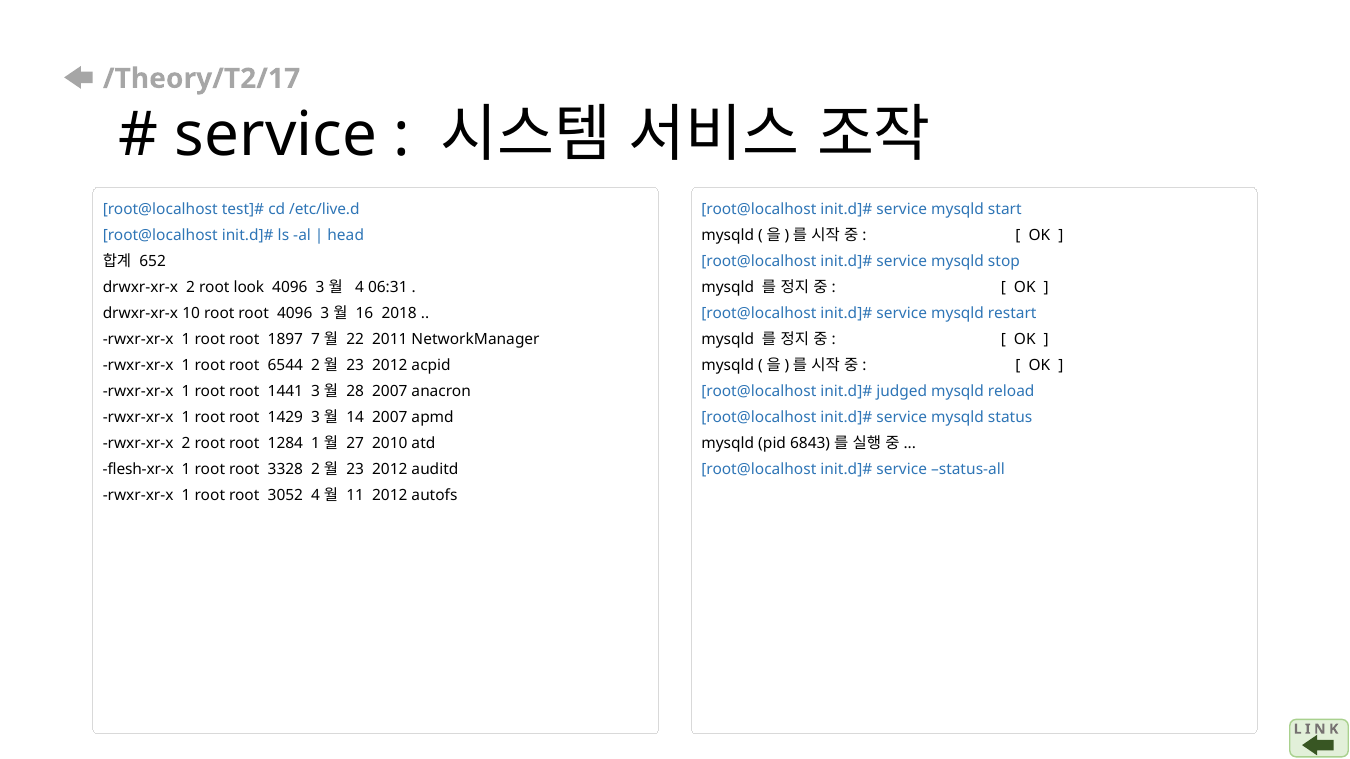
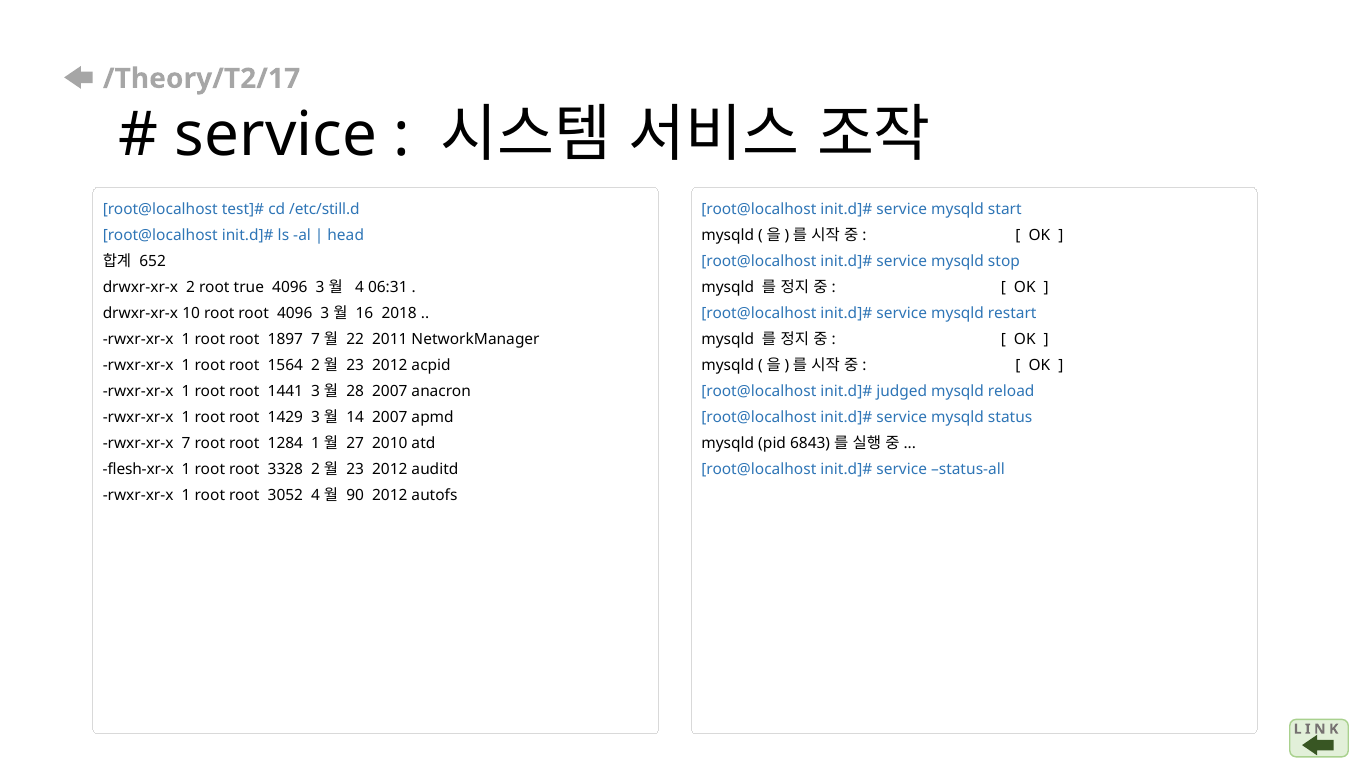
/etc/live.d: /etc/live.d -> /etc/still.d (324, 210)
look: look -> true (249, 288)
6544: 6544 -> 1564 (285, 366)
rwxr-xr-x 2: 2 -> 7 (186, 444)
11: 11 -> 90 (355, 496)
